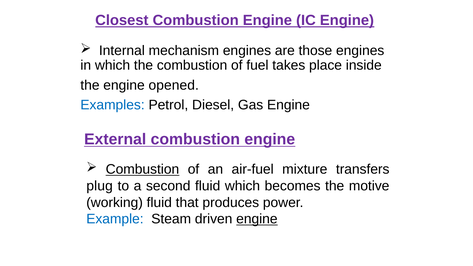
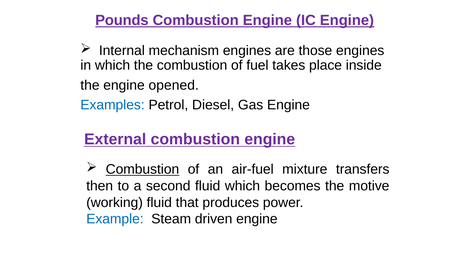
Closest: Closest -> Pounds (122, 20)
plug: plug -> then (100, 186)
engine underline: present -> none (257, 219)
